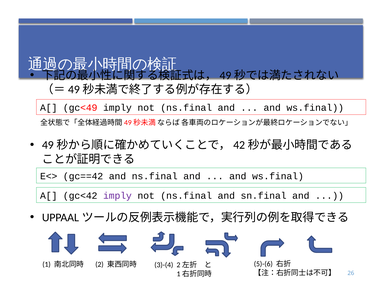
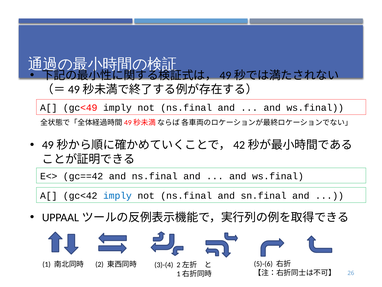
imply colour: purple -> blue (117, 195)
